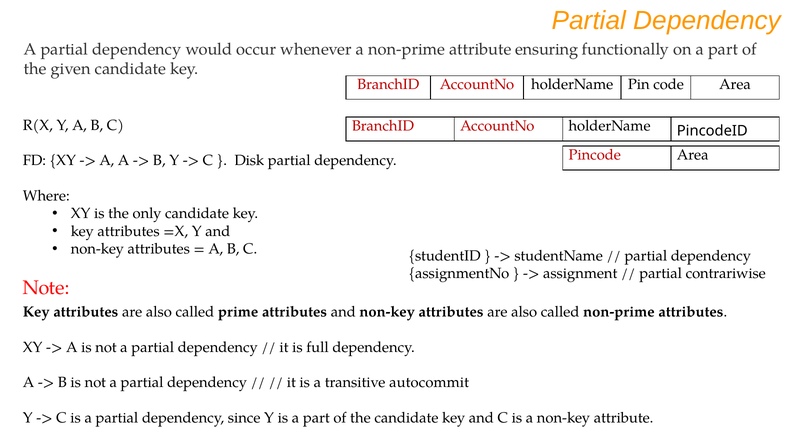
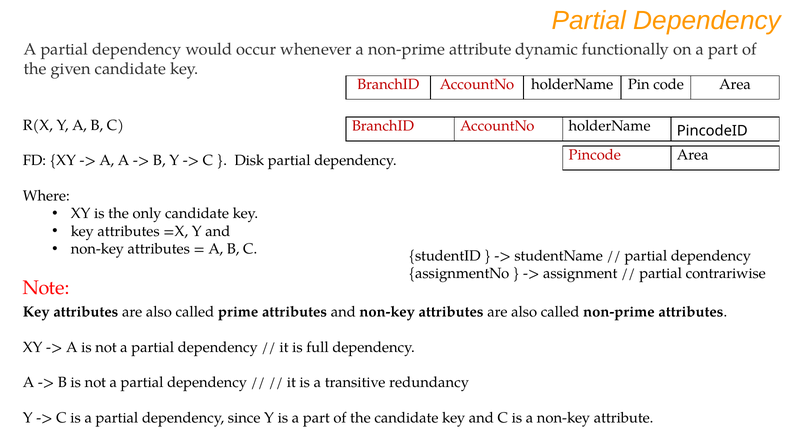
ensuring: ensuring -> dynamic (547, 49)
autocommit: autocommit -> redundancy (429, 383)
